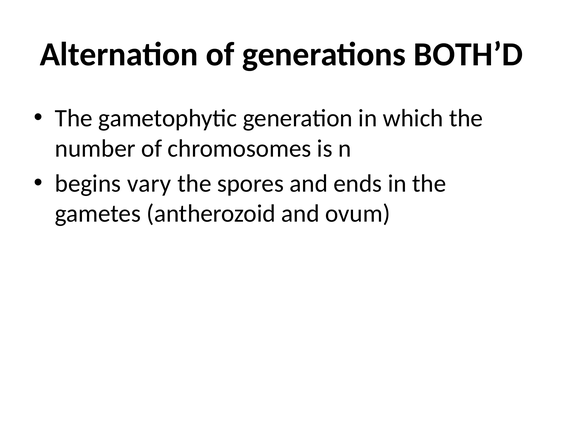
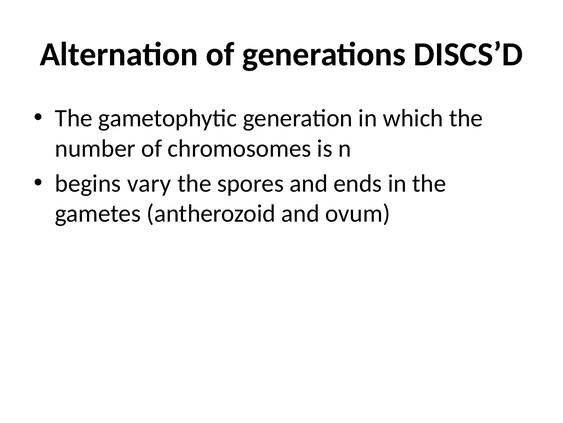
BOTH’D: BOTH’D -> DISCS’D (468, 54)
